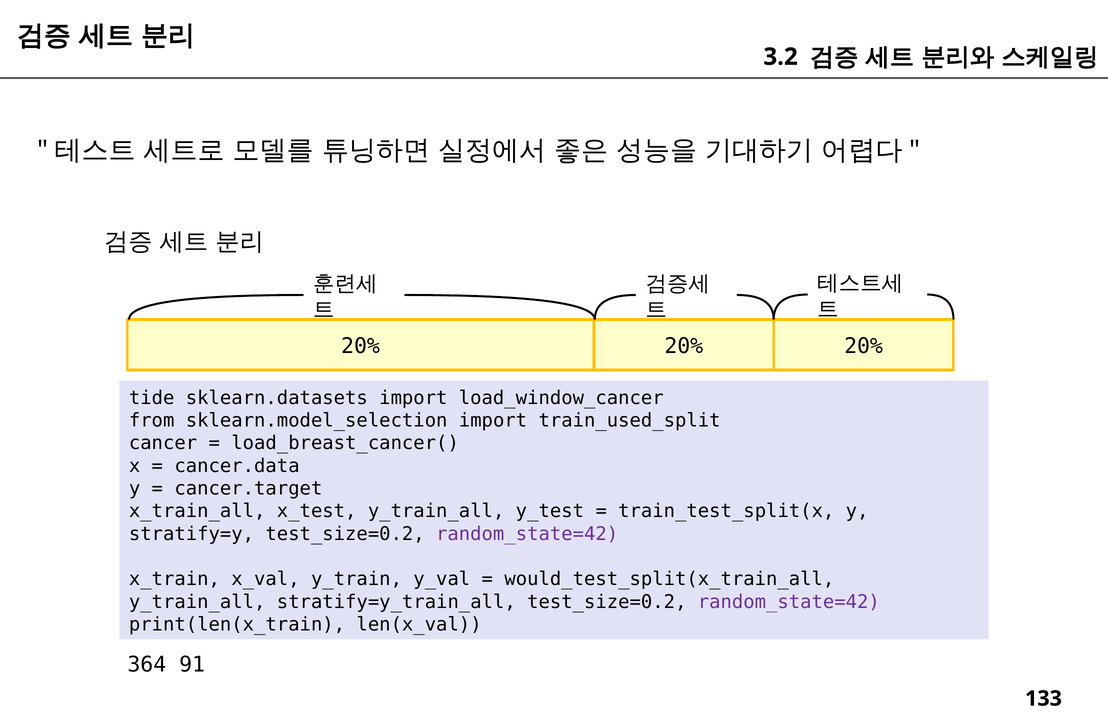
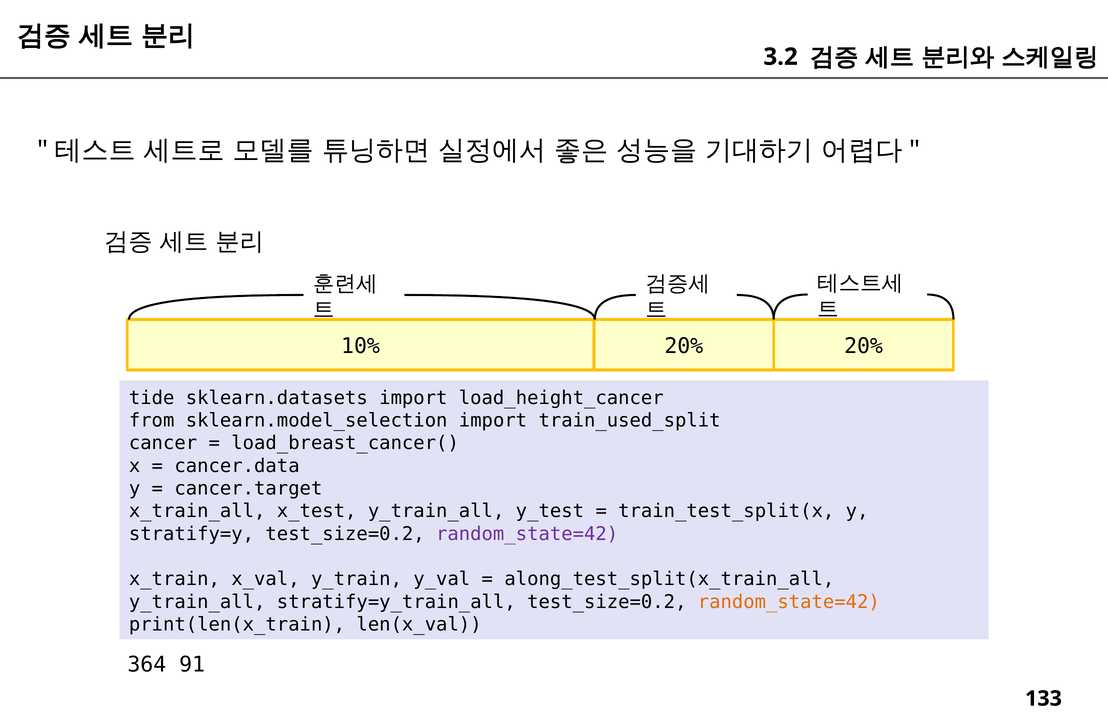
20%: 20% -> 10% (361, 346)
load_window_cancer: load_window_cancer -> load_height_cancer (561, 398)
would_test_split(x_train_all: would_test_split(x_train_all -> along_test_split(x_train_all (669, 579)
random_state=42 colour: purple -> orange (789, 602)
